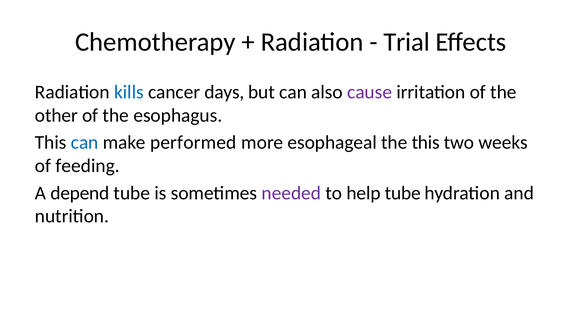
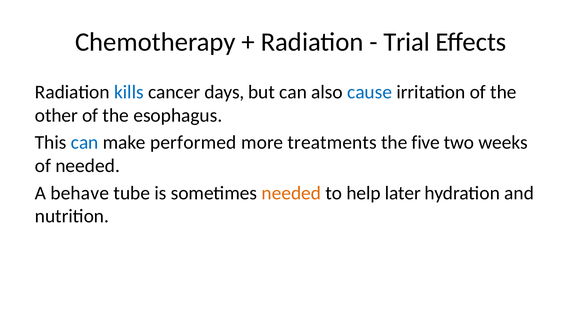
cause colour: purple -> blue (370, 92)
esophageal: esophageal -> treatments (332, 143)
the this: this -> five (426, 143)
of feeding: feeding -> needed (88, 166)
depend: depend -> behave (80, 193)
needed colour: purple -> orange (291, 193)
help tube: tube -> later (403, 193)
